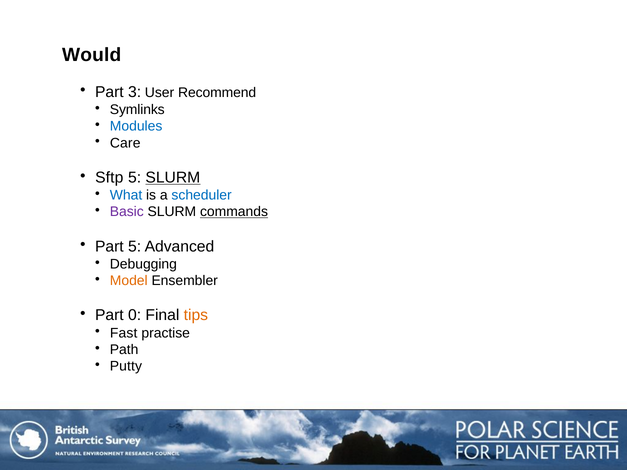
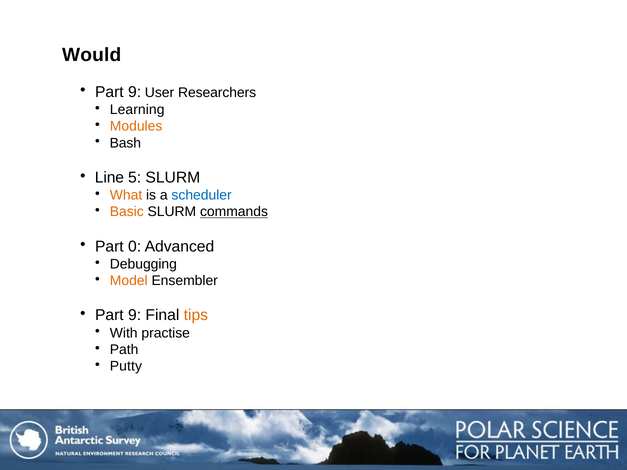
3: 3 -> 9 (135, 92)
Recommend: Recommend -> Researchers (217, 93)
Symlinks: Symlinks -> Learning (137, 110)
Modules colour: blue -> orange (136, 126)
Care: Care -> Bash (125, 143)
Sftp: Sftp -> Line (109, 178)
SLURM underline: present -> none (173, 178)
What colour: blue -> orange (126, 195)
Basic colour: purple -> orange (127, 212)
Part 5: 5 -> 0 (135, 247)
0: 0 -> 9 (135, 315)
Fast: Fast -> With (124, 333)
